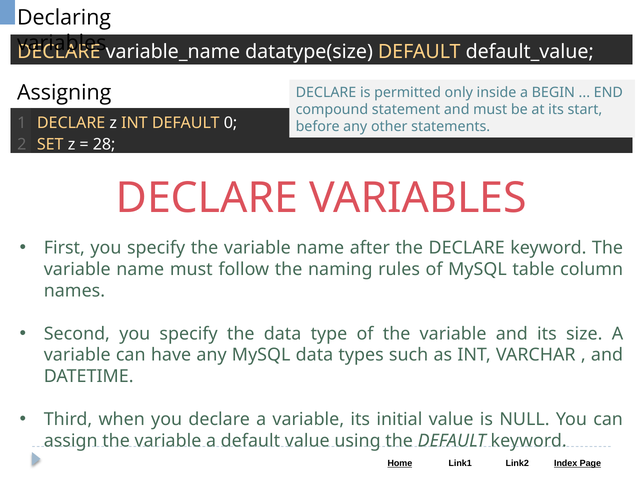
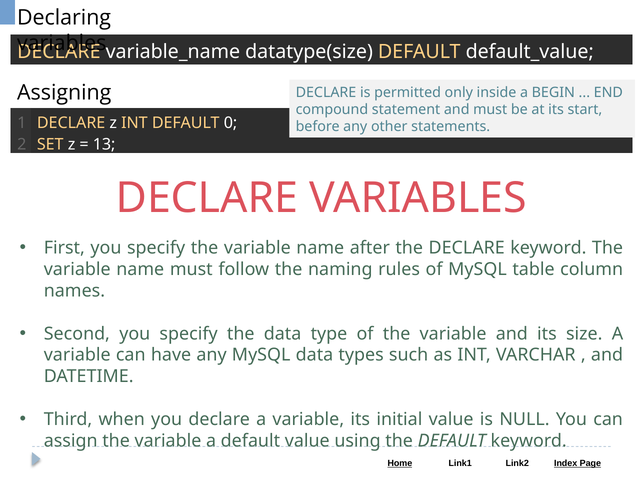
28: 28 -> 13 (104, 145)
